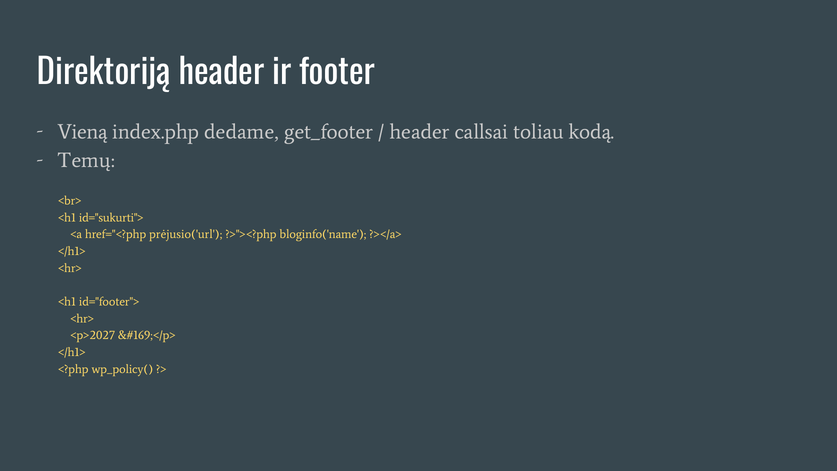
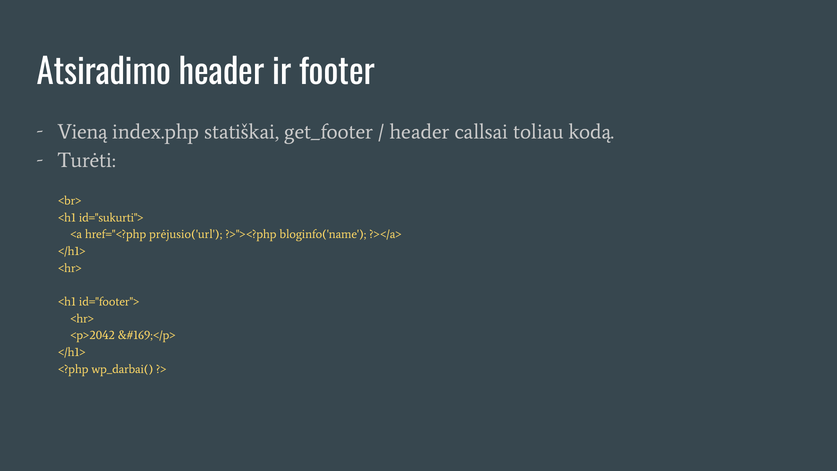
Direktoriją: Direktoriją -> Atsiradimo (104, 72)
dedame: dedame -> statiškai (242, 132)
Temų: Temų -> Turėti (87, 161)
<p>2027: <p>2027 -> <p>2042 (92, 335)
wp_policy(: wp_policy( -> wp_darbai( (122, 369)
